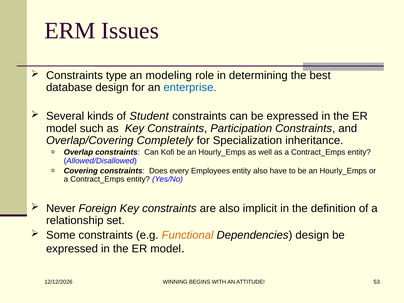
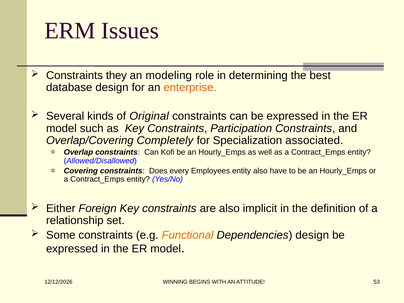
type: type -> they (116, 75)
enterprise colour: blue -> orange (190, 87)
Student: Student -> Original (149, 116)
inheritance: inheritance -> associated (314, 140)
Never: Never -> Either (61, 208)
